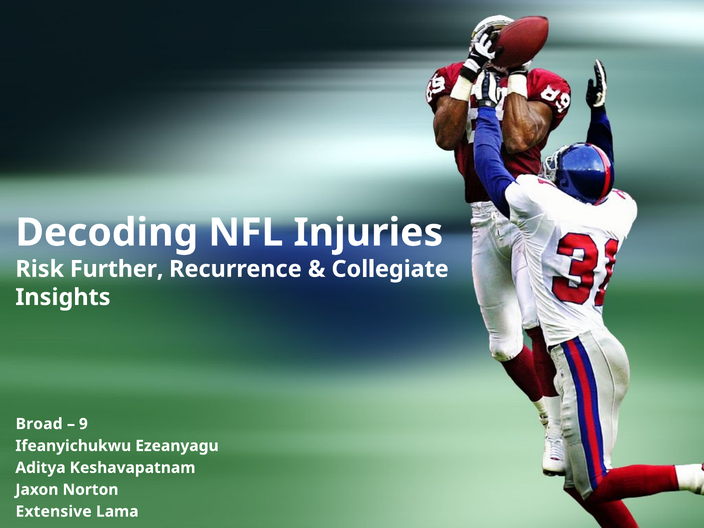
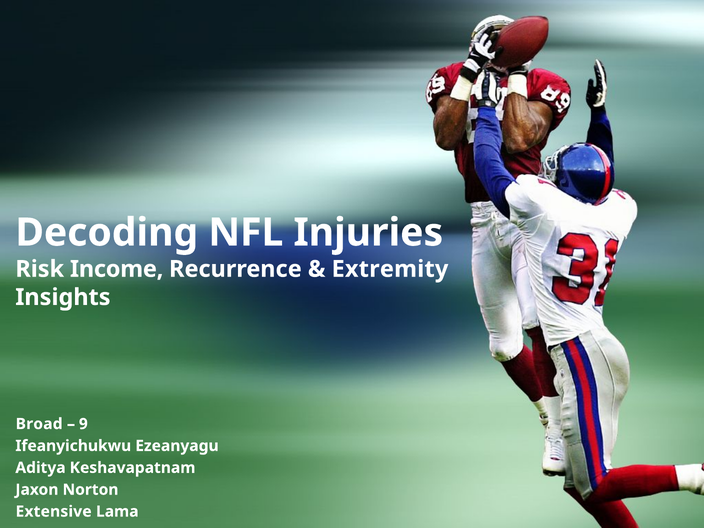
Further: Further -> Income (117, 269)
Collegiate: Collegiate -> Extremity (390, 269)
